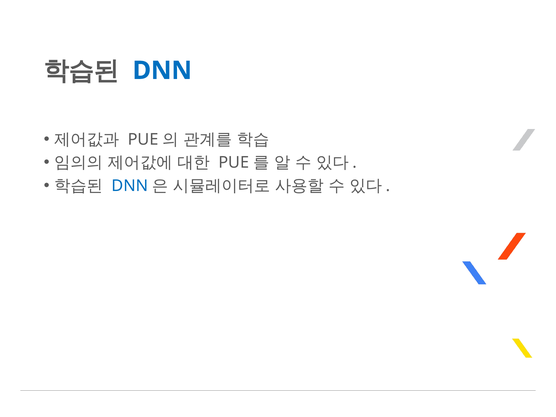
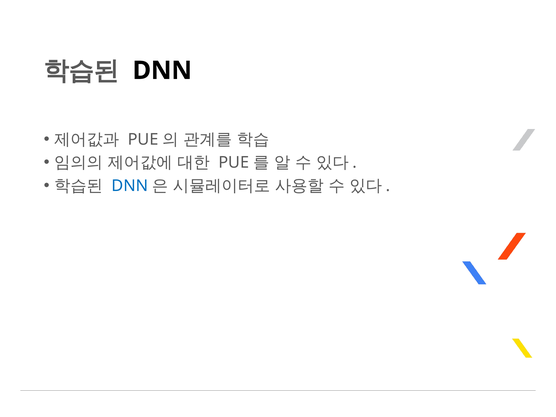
DNN colour: blue -> black (162, 71)
